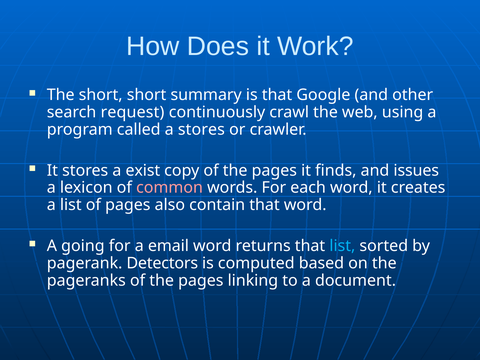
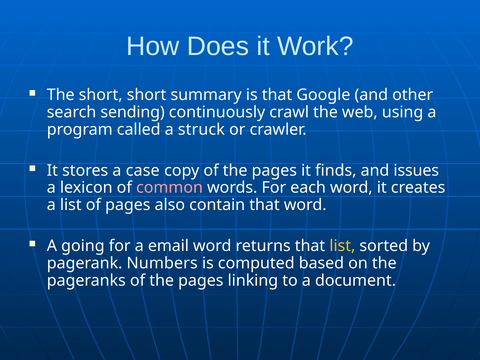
request: request -> sending (133, 112)
a stores: stores -> struck (201, 129)
exist: exist -> case (143, 170)
list colour: light blue -> yellow (342, 246)
Detectors: Detectors -> Numbers (162, 263)
